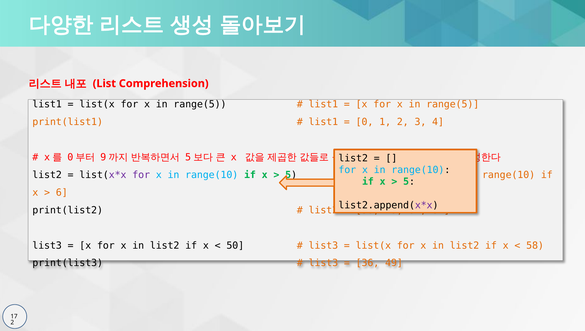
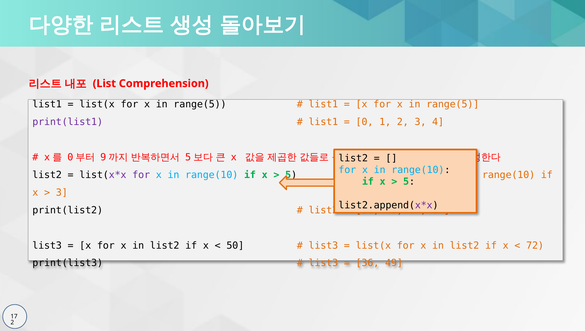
print(list1 colour: orange -> purple (68, 122)
6: 6 -> 3 (62, 192)
58: 58 -> 72 (535, 245)
